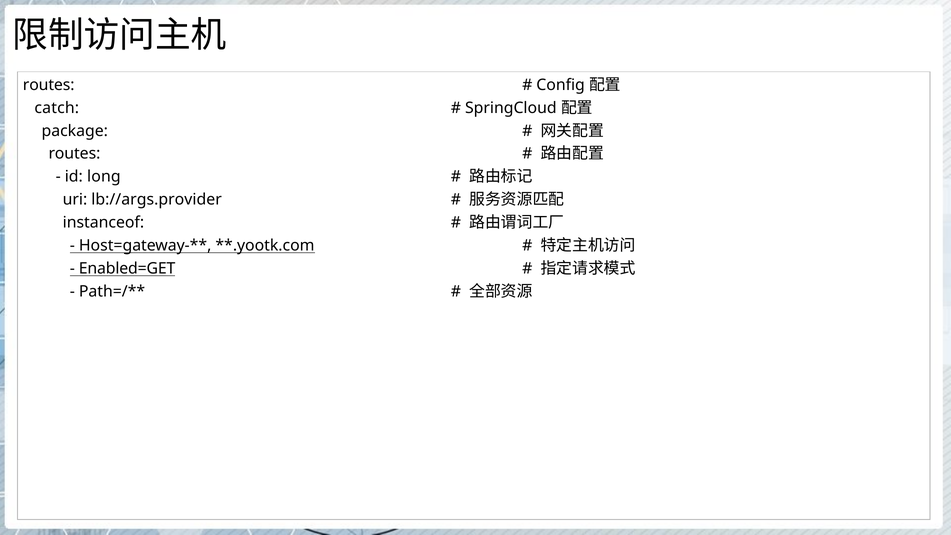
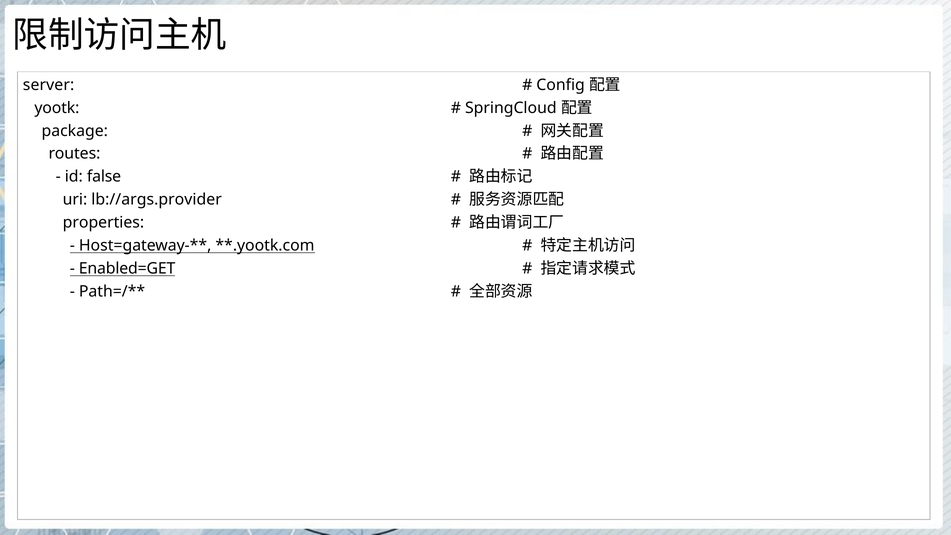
routes: routes -> server (49, 85)
catch: catch -> yootk (57, 108)
long: long -> false (104, 177)
instanceof: instanceof -> properties (103, 223)
